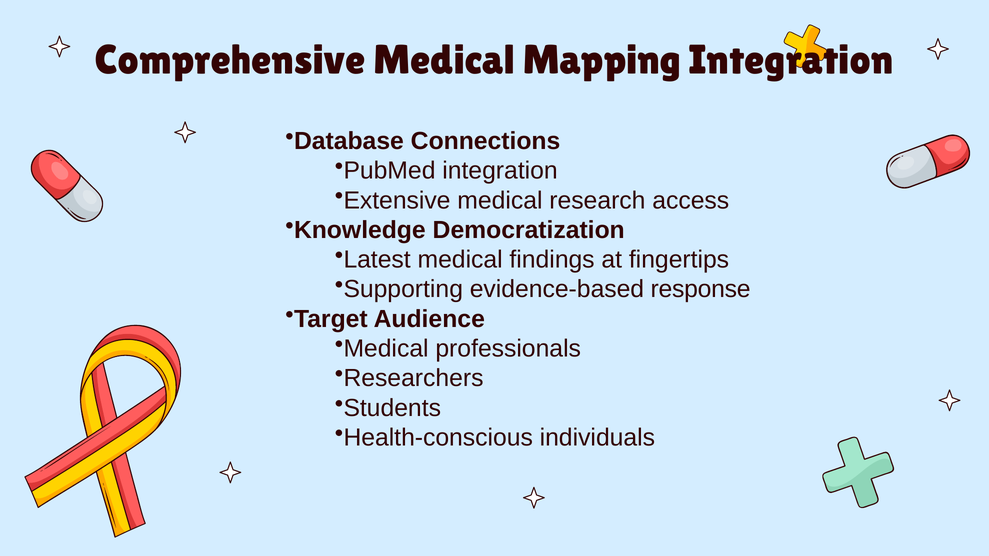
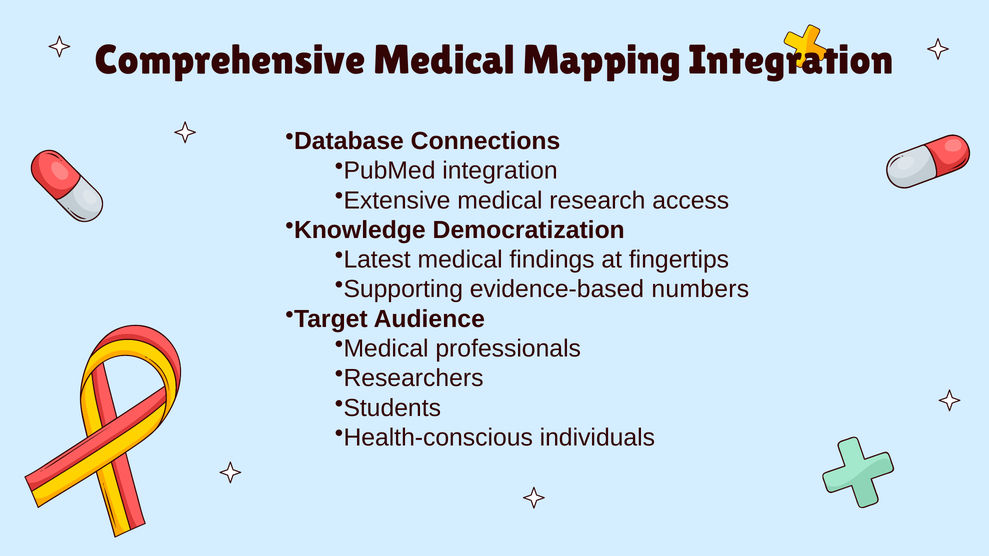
response: response -> numbers (700, 290)
